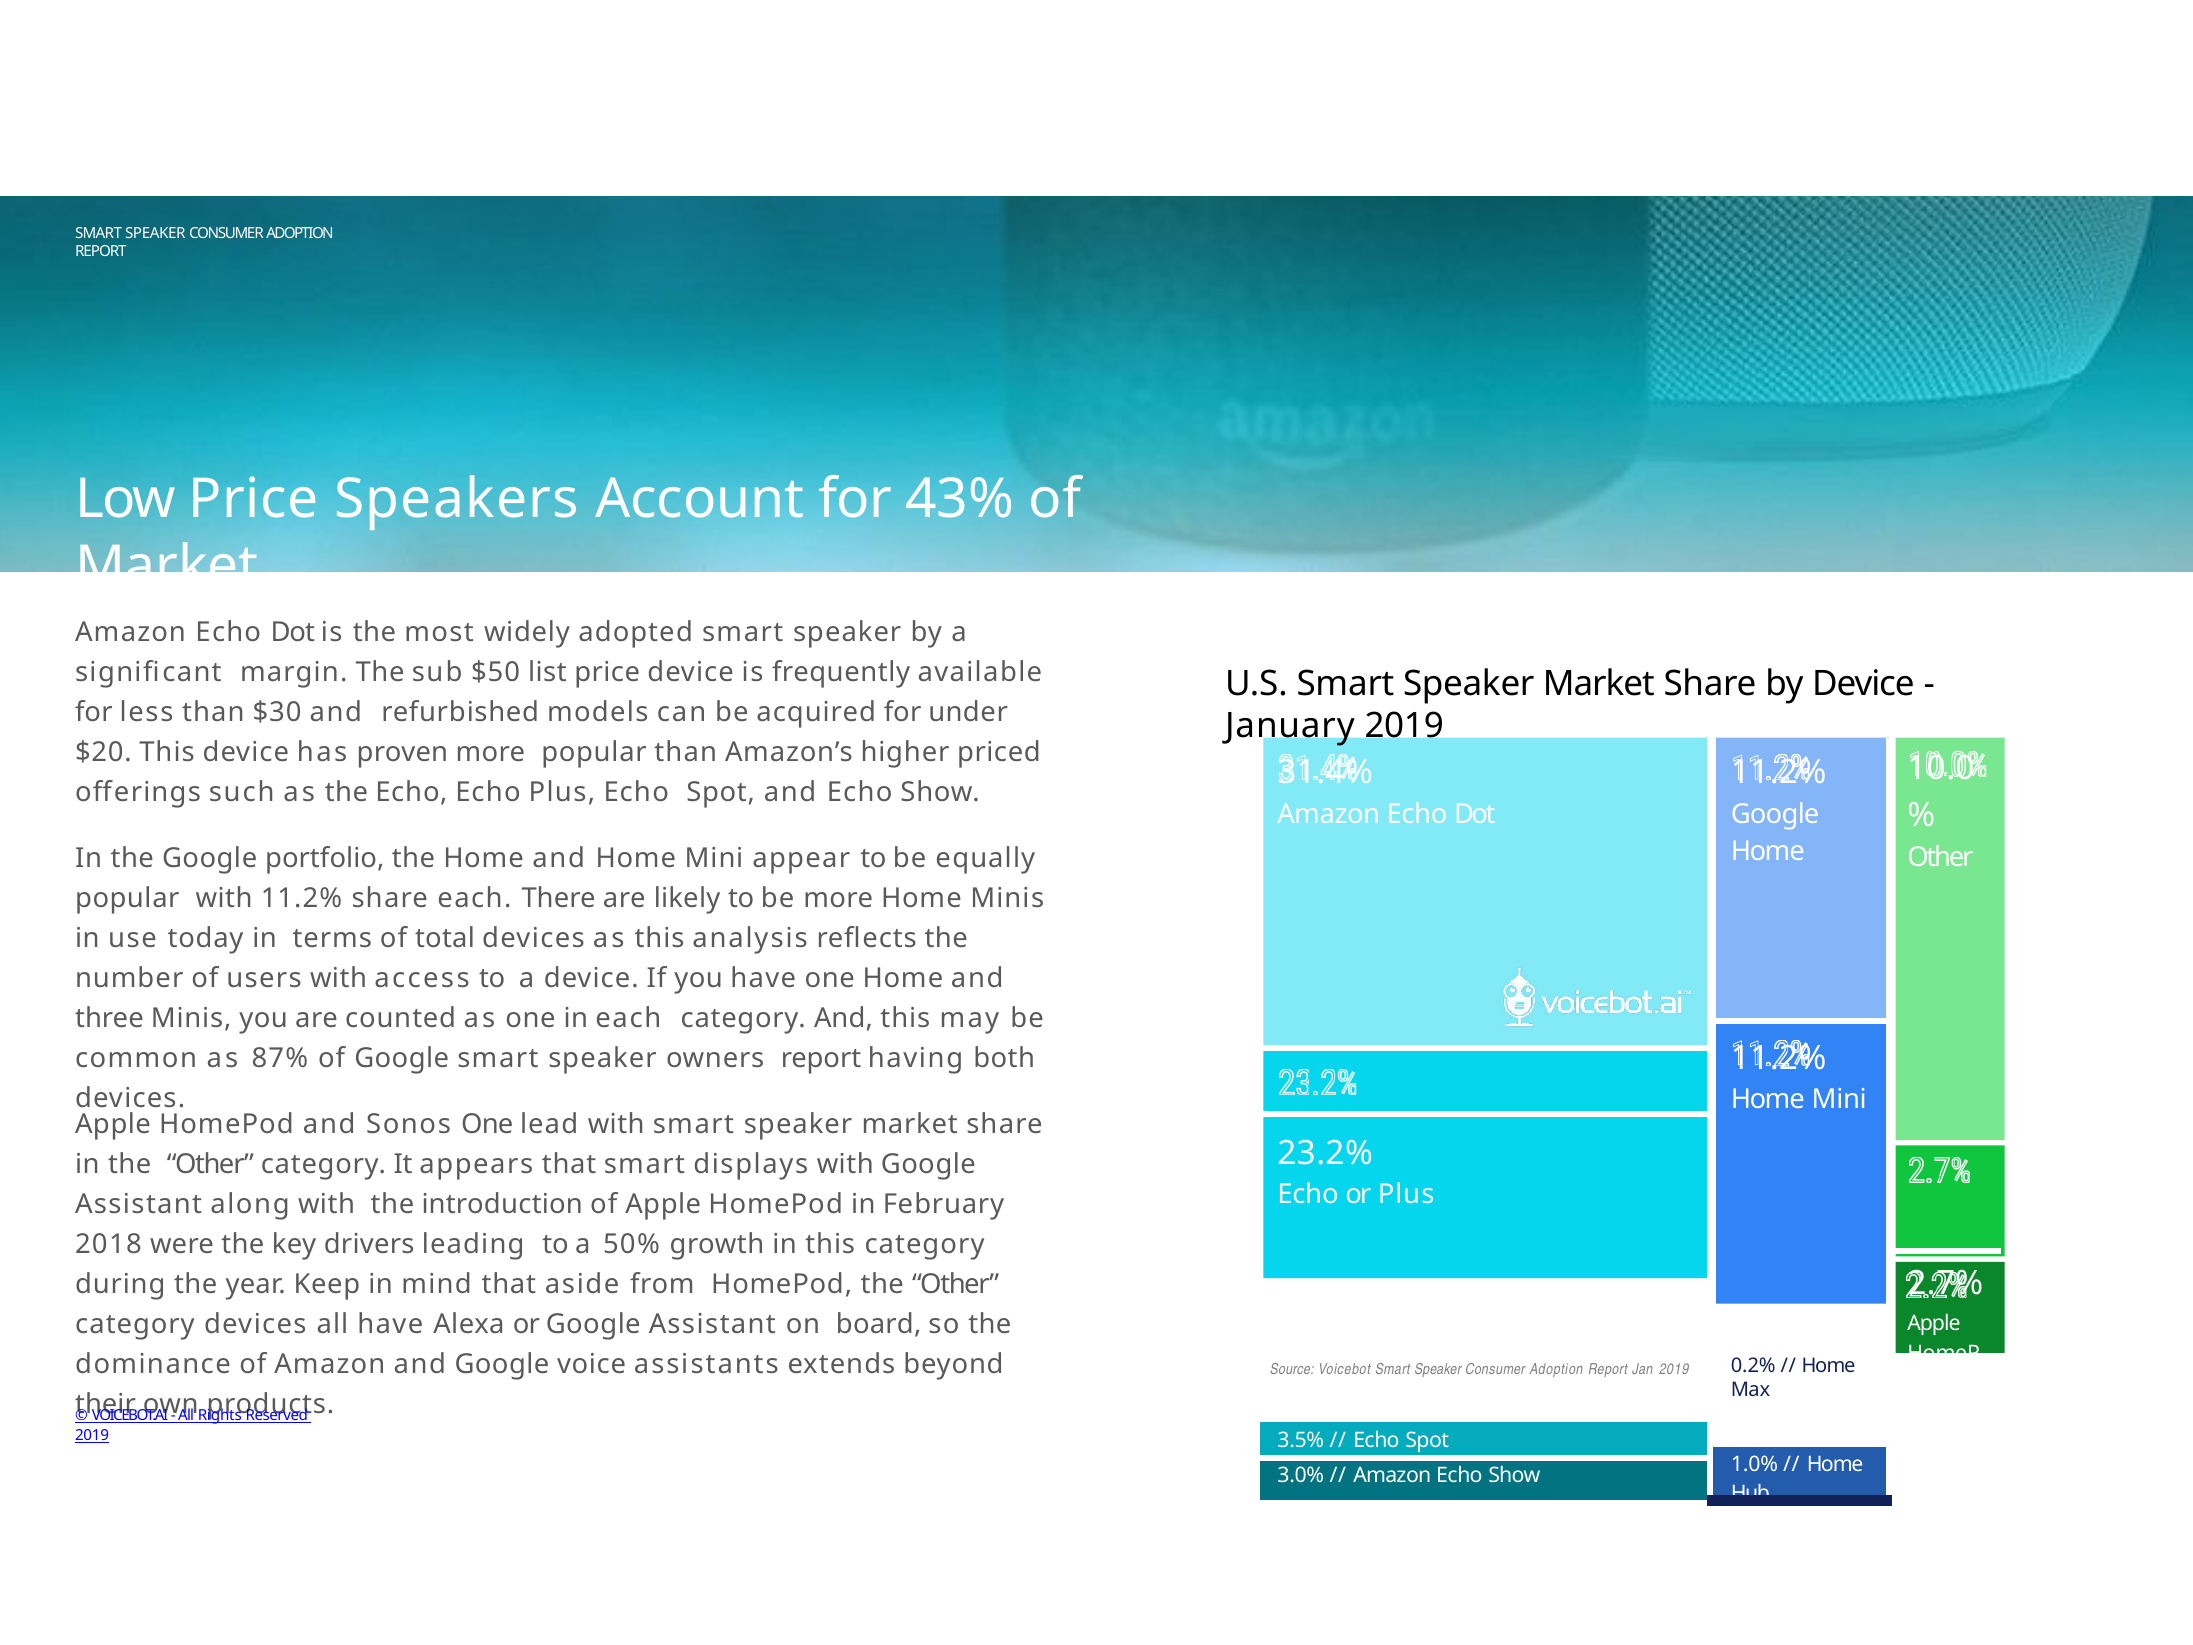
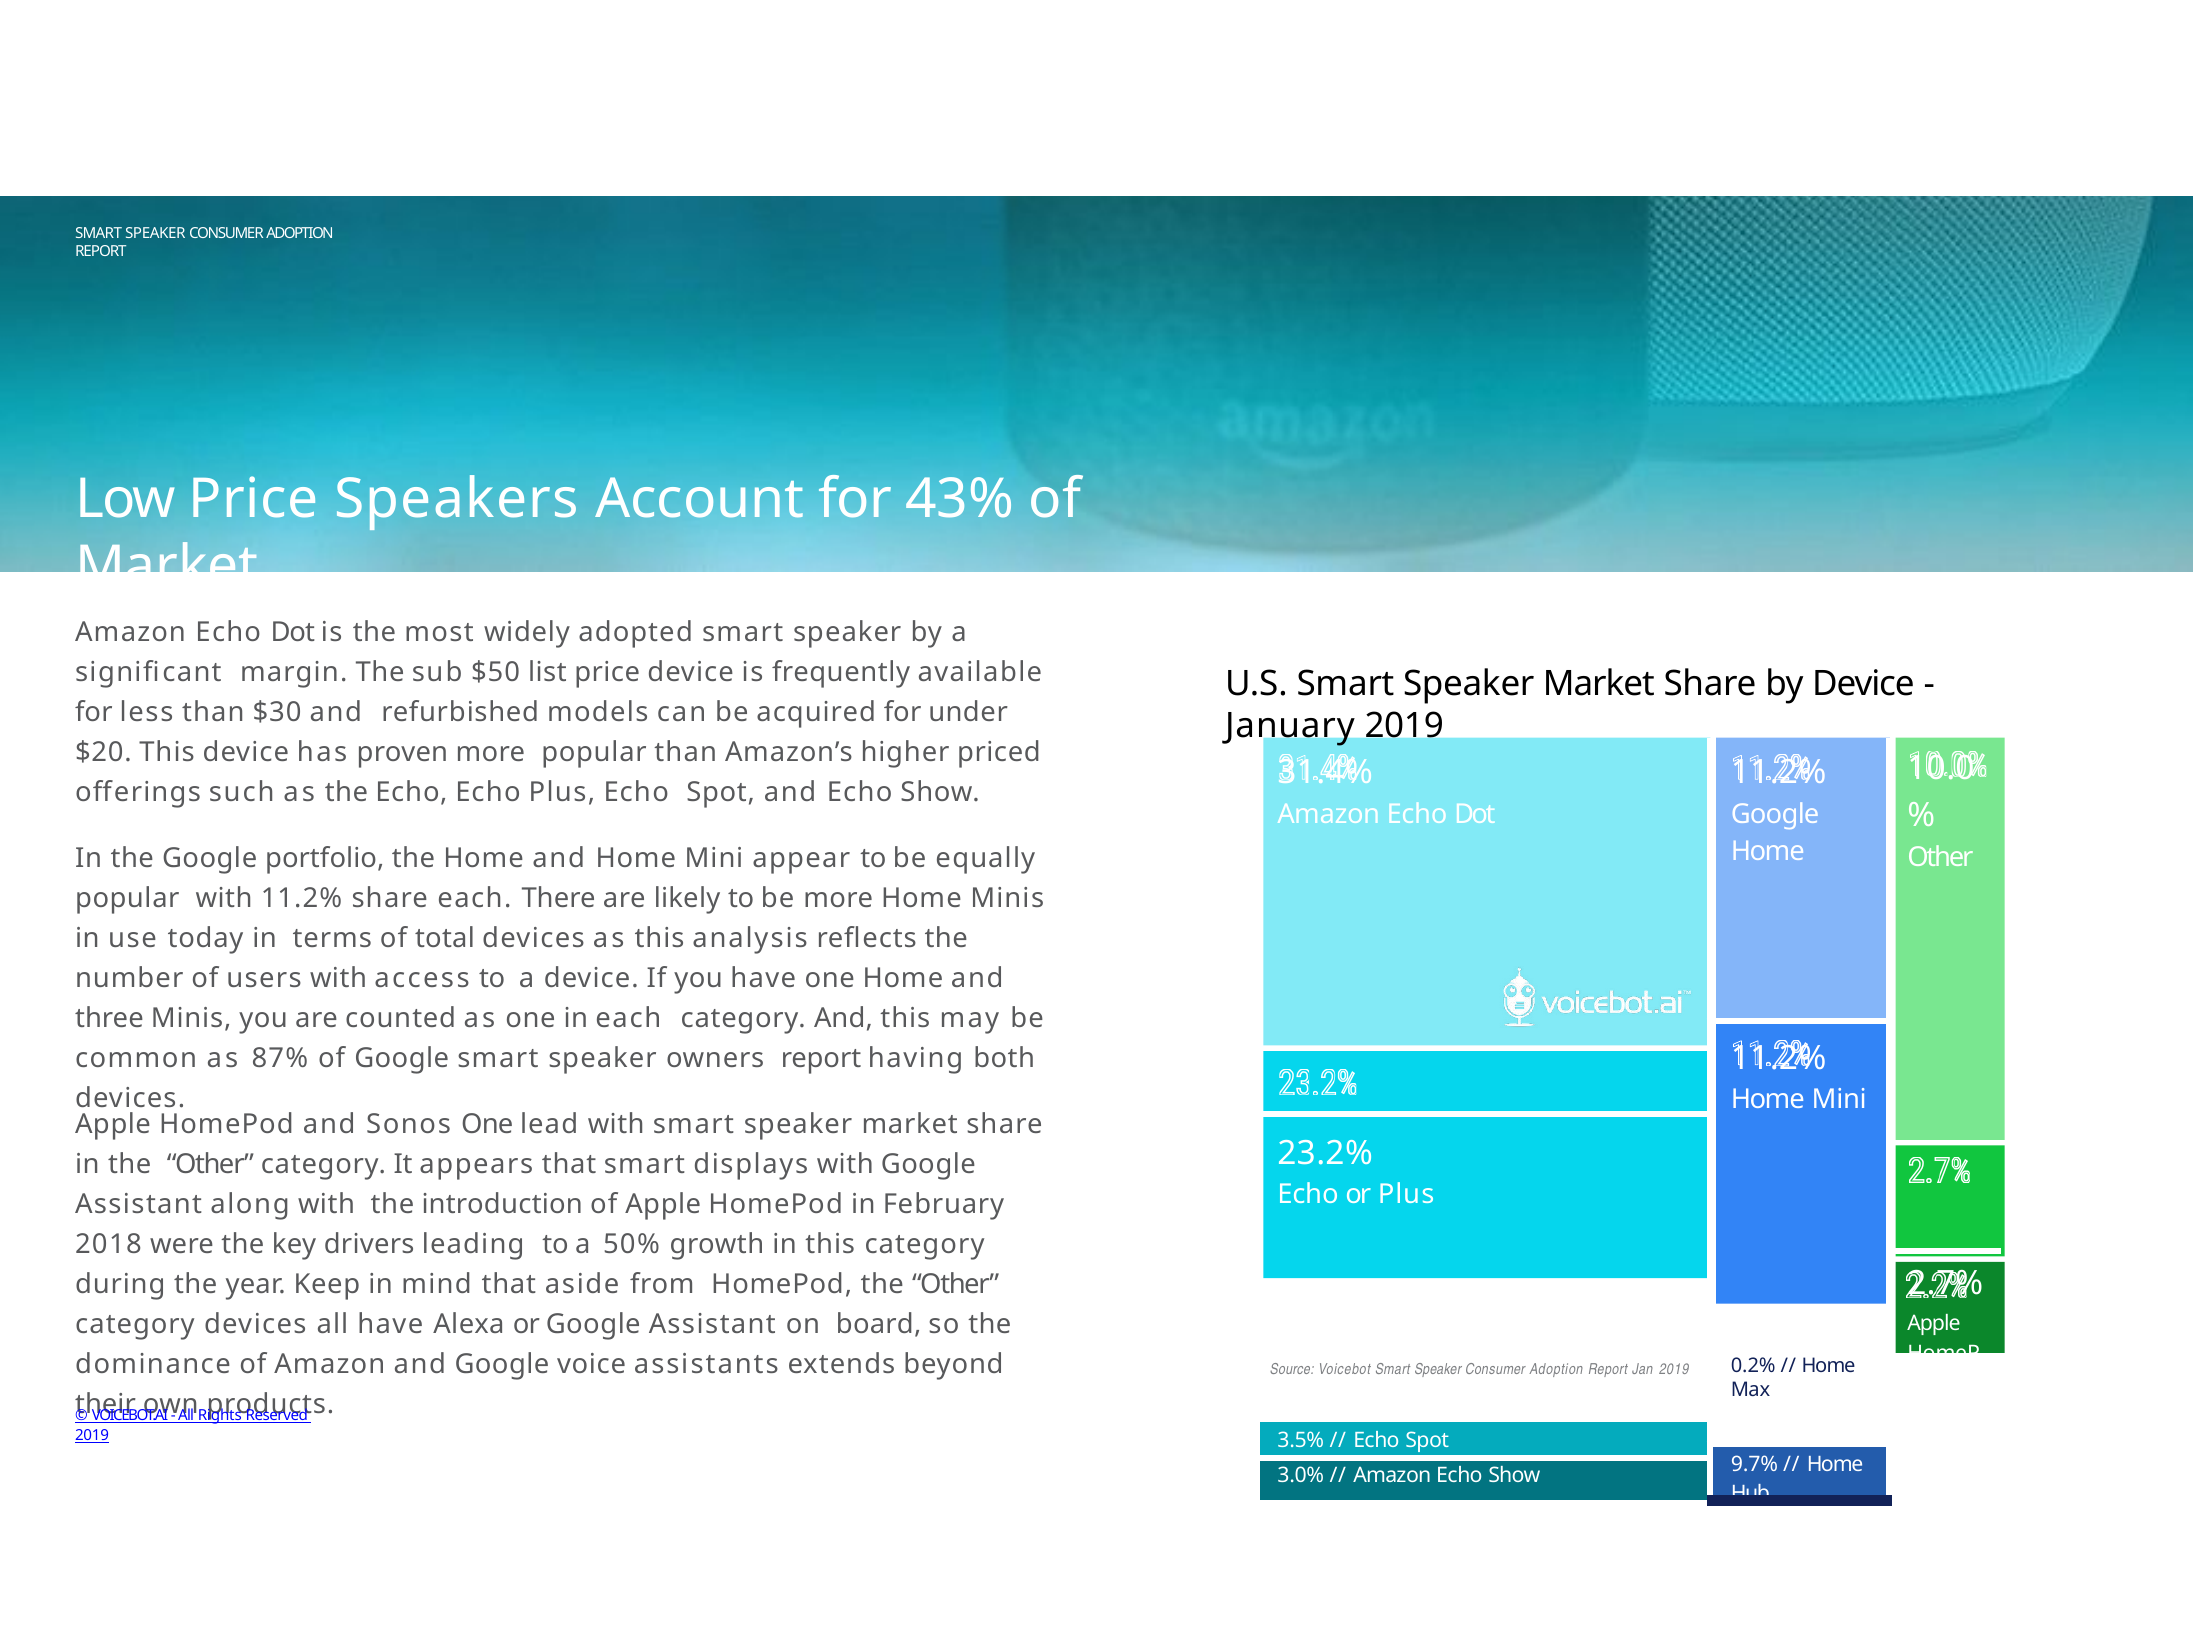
1.0%: 1.0% -> 9.7% (1754, 1464)
